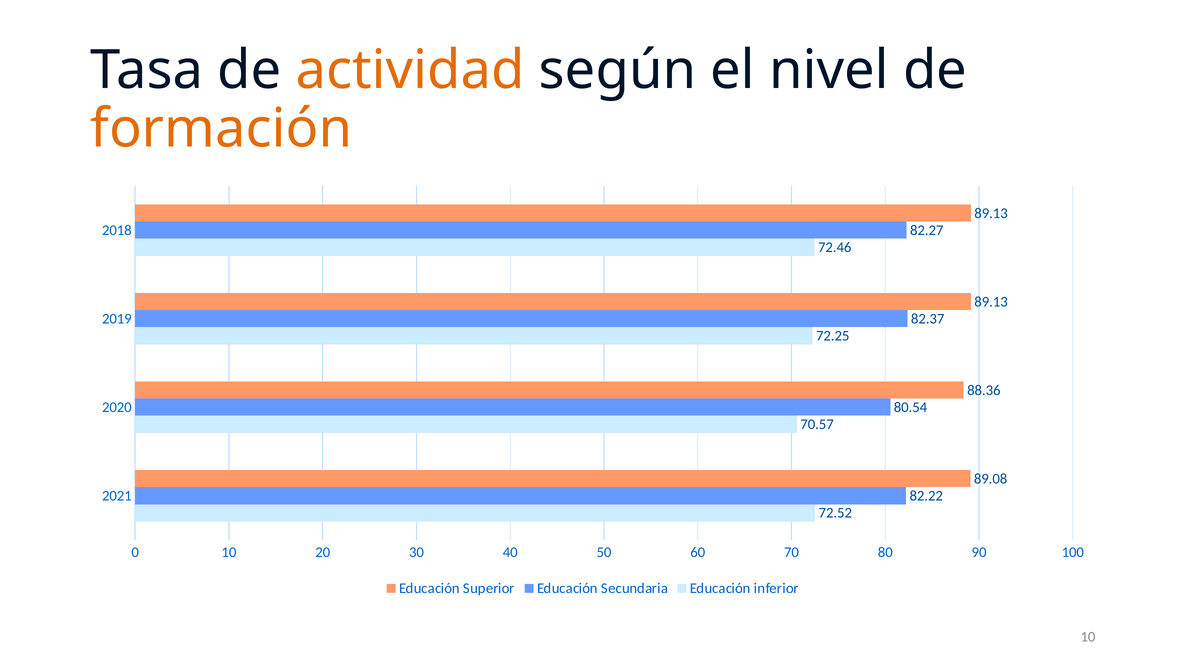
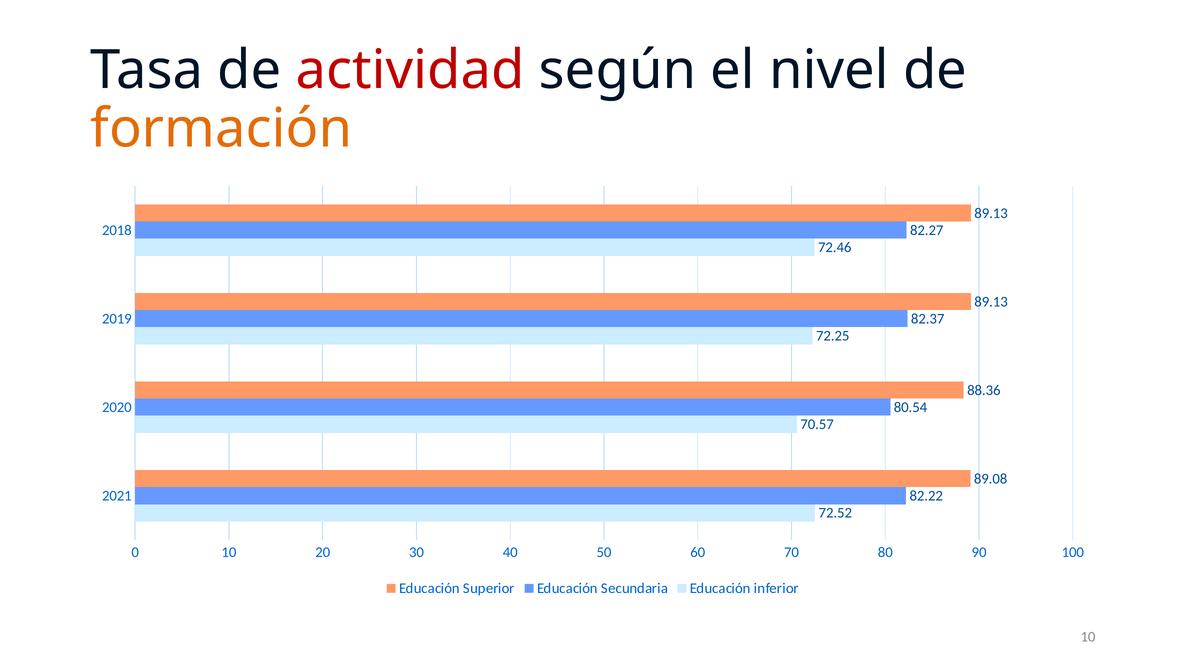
actividad colour: orange -> red (410, 70)
